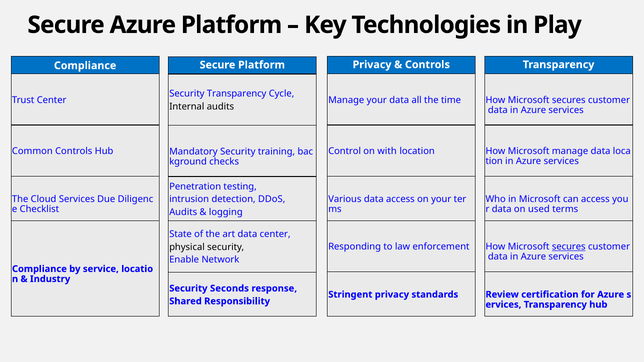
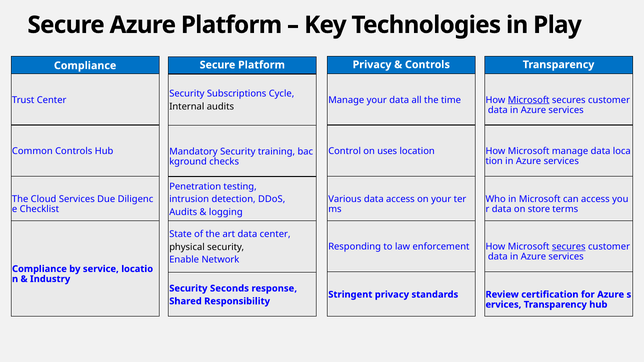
Security Transparency: Transparency -> Subscriptions (237, 94)
Microsoft underline: none -> present (529, 100)
with: with -> uses (387, 151)
used: used -> store (539, 209)
